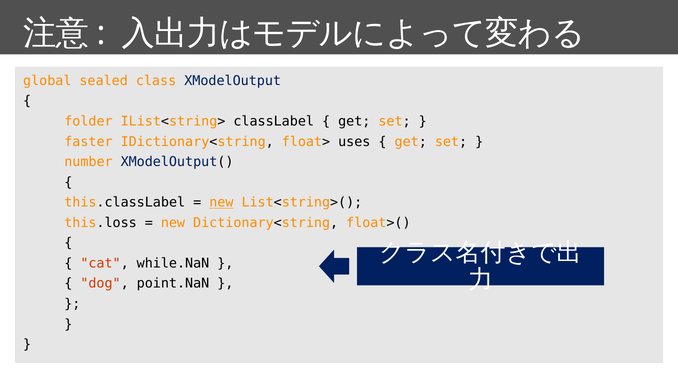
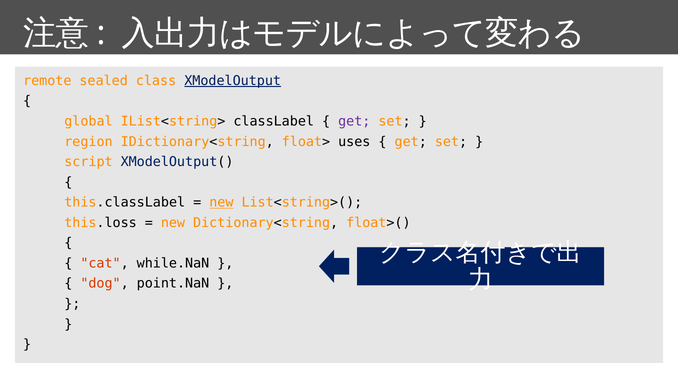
global: global -> remote (47, 81)
XModelOutput underline: none -> present (233, 81)
folder: folder -> global (88, 121)
get colour: black -> purple (354, 121)
faster: faster -> region (88, 141)
number: number -> script (88, 162)
